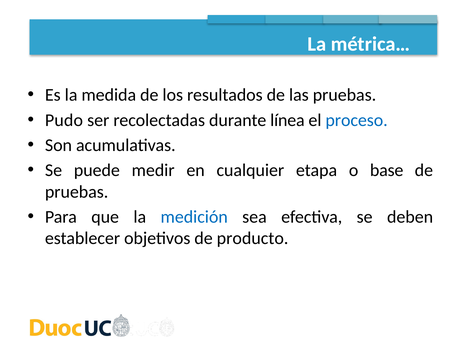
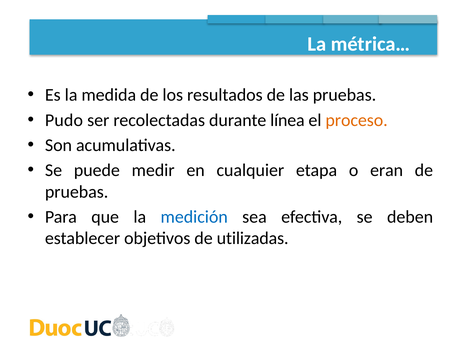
proceso colour: blue -> orange (357, 120)
base: base -> eran (387, 170)
producto: producto -> utilizadas (253, 238)
